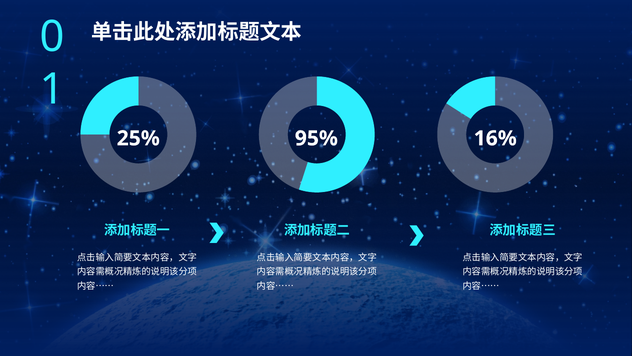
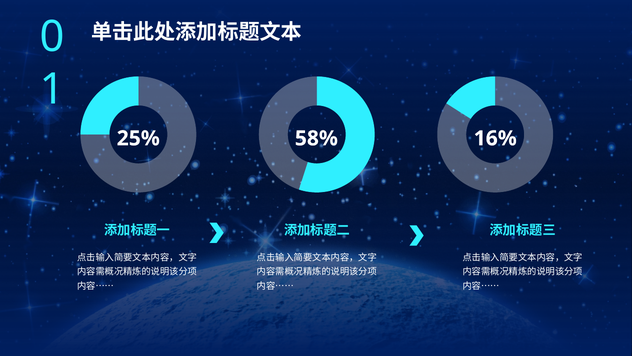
95%: 95% -> 58% (316, 138)
